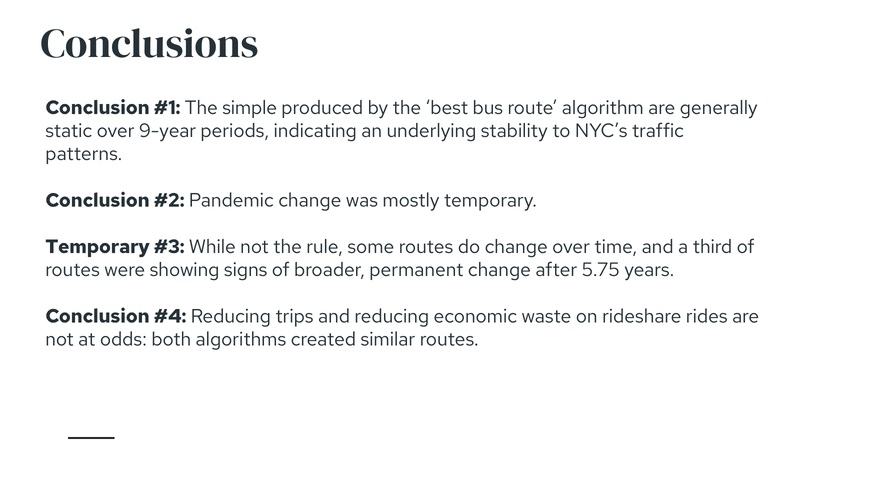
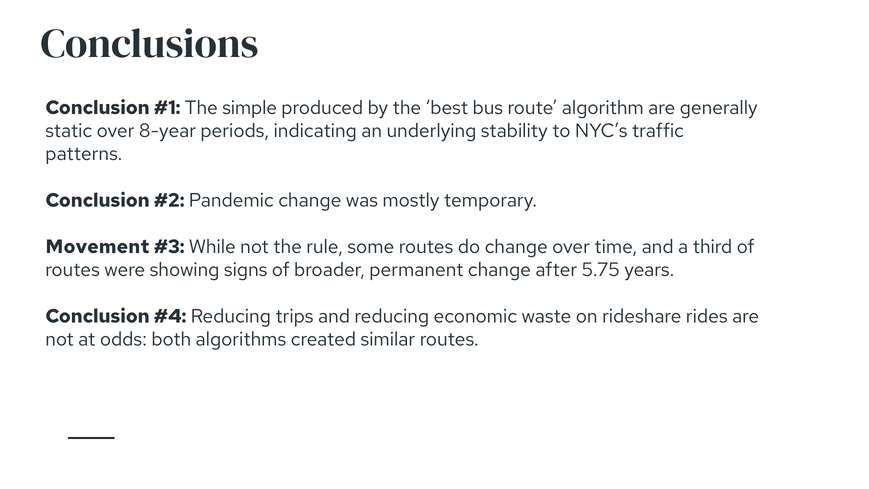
9-year: 9-year -> 8-year (168, 131)
Temporary: Temporary -> Movement (97, 247)
